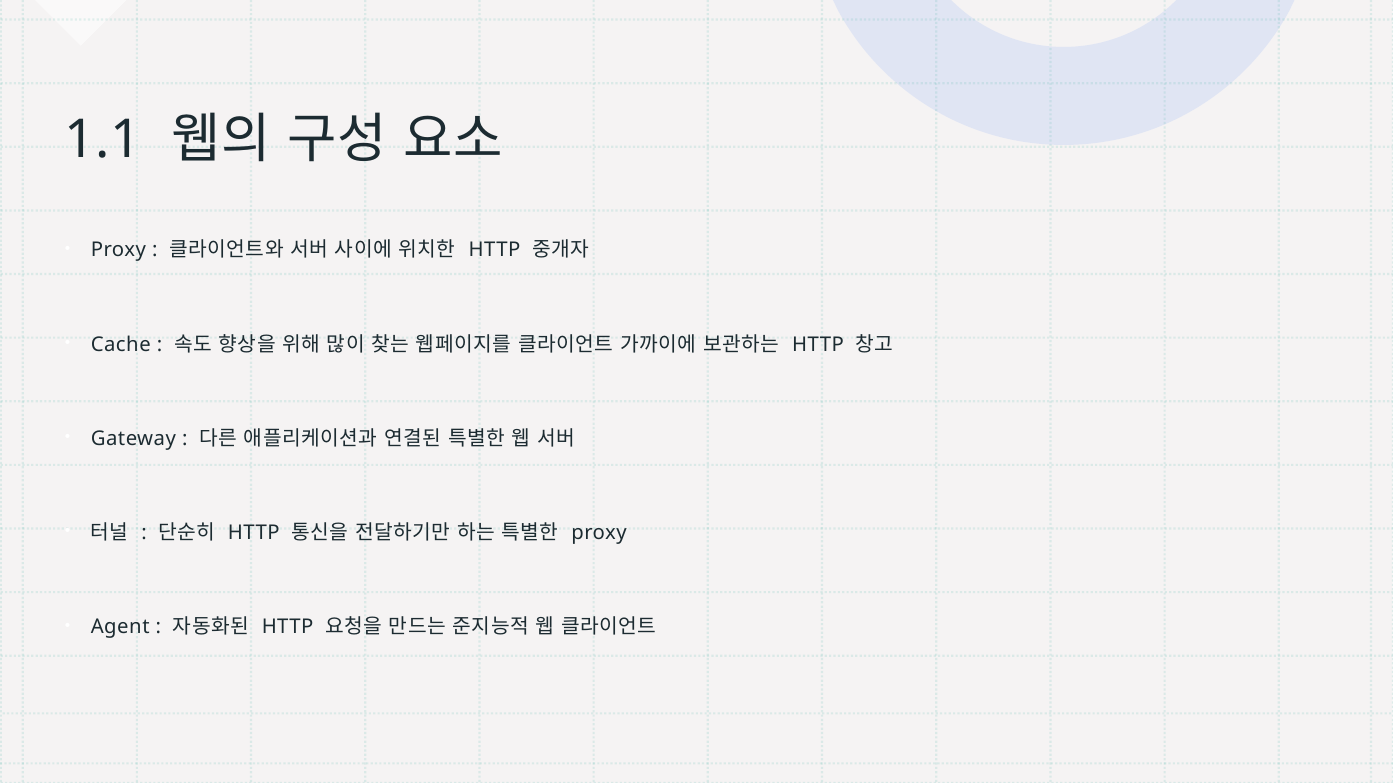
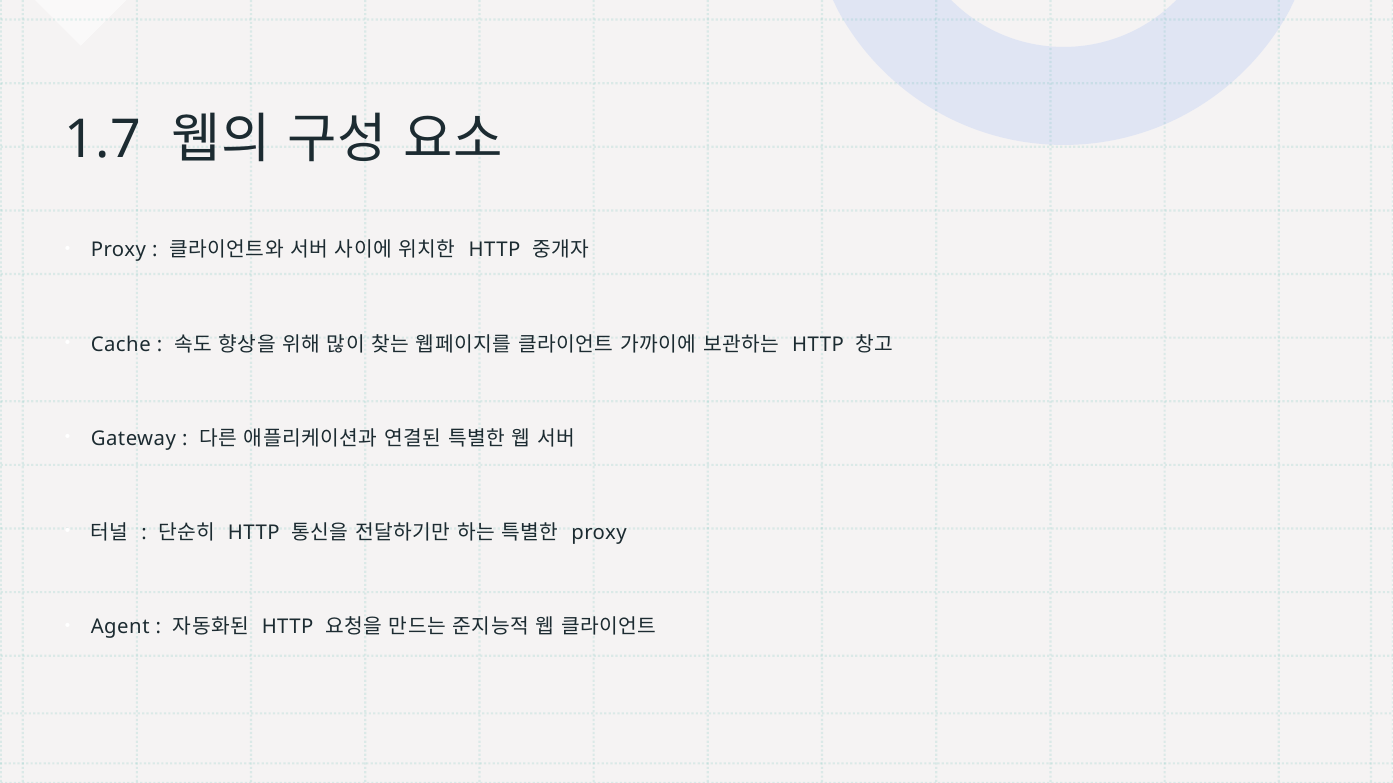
1.1: 1.1 -> 1.7 (103, 140)
